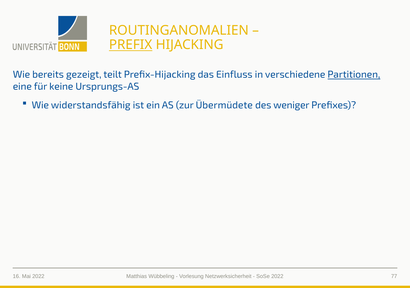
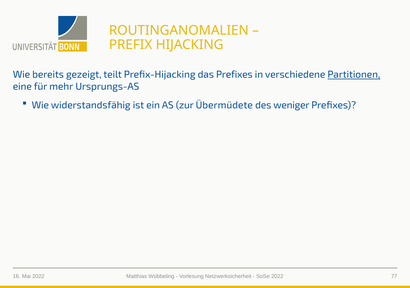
PREFIX underline: present -> none (131, 45)
das Einfluss: Einfluss -> Prefixes (234, 75)
keine: keine -> mehr (61, 86)
